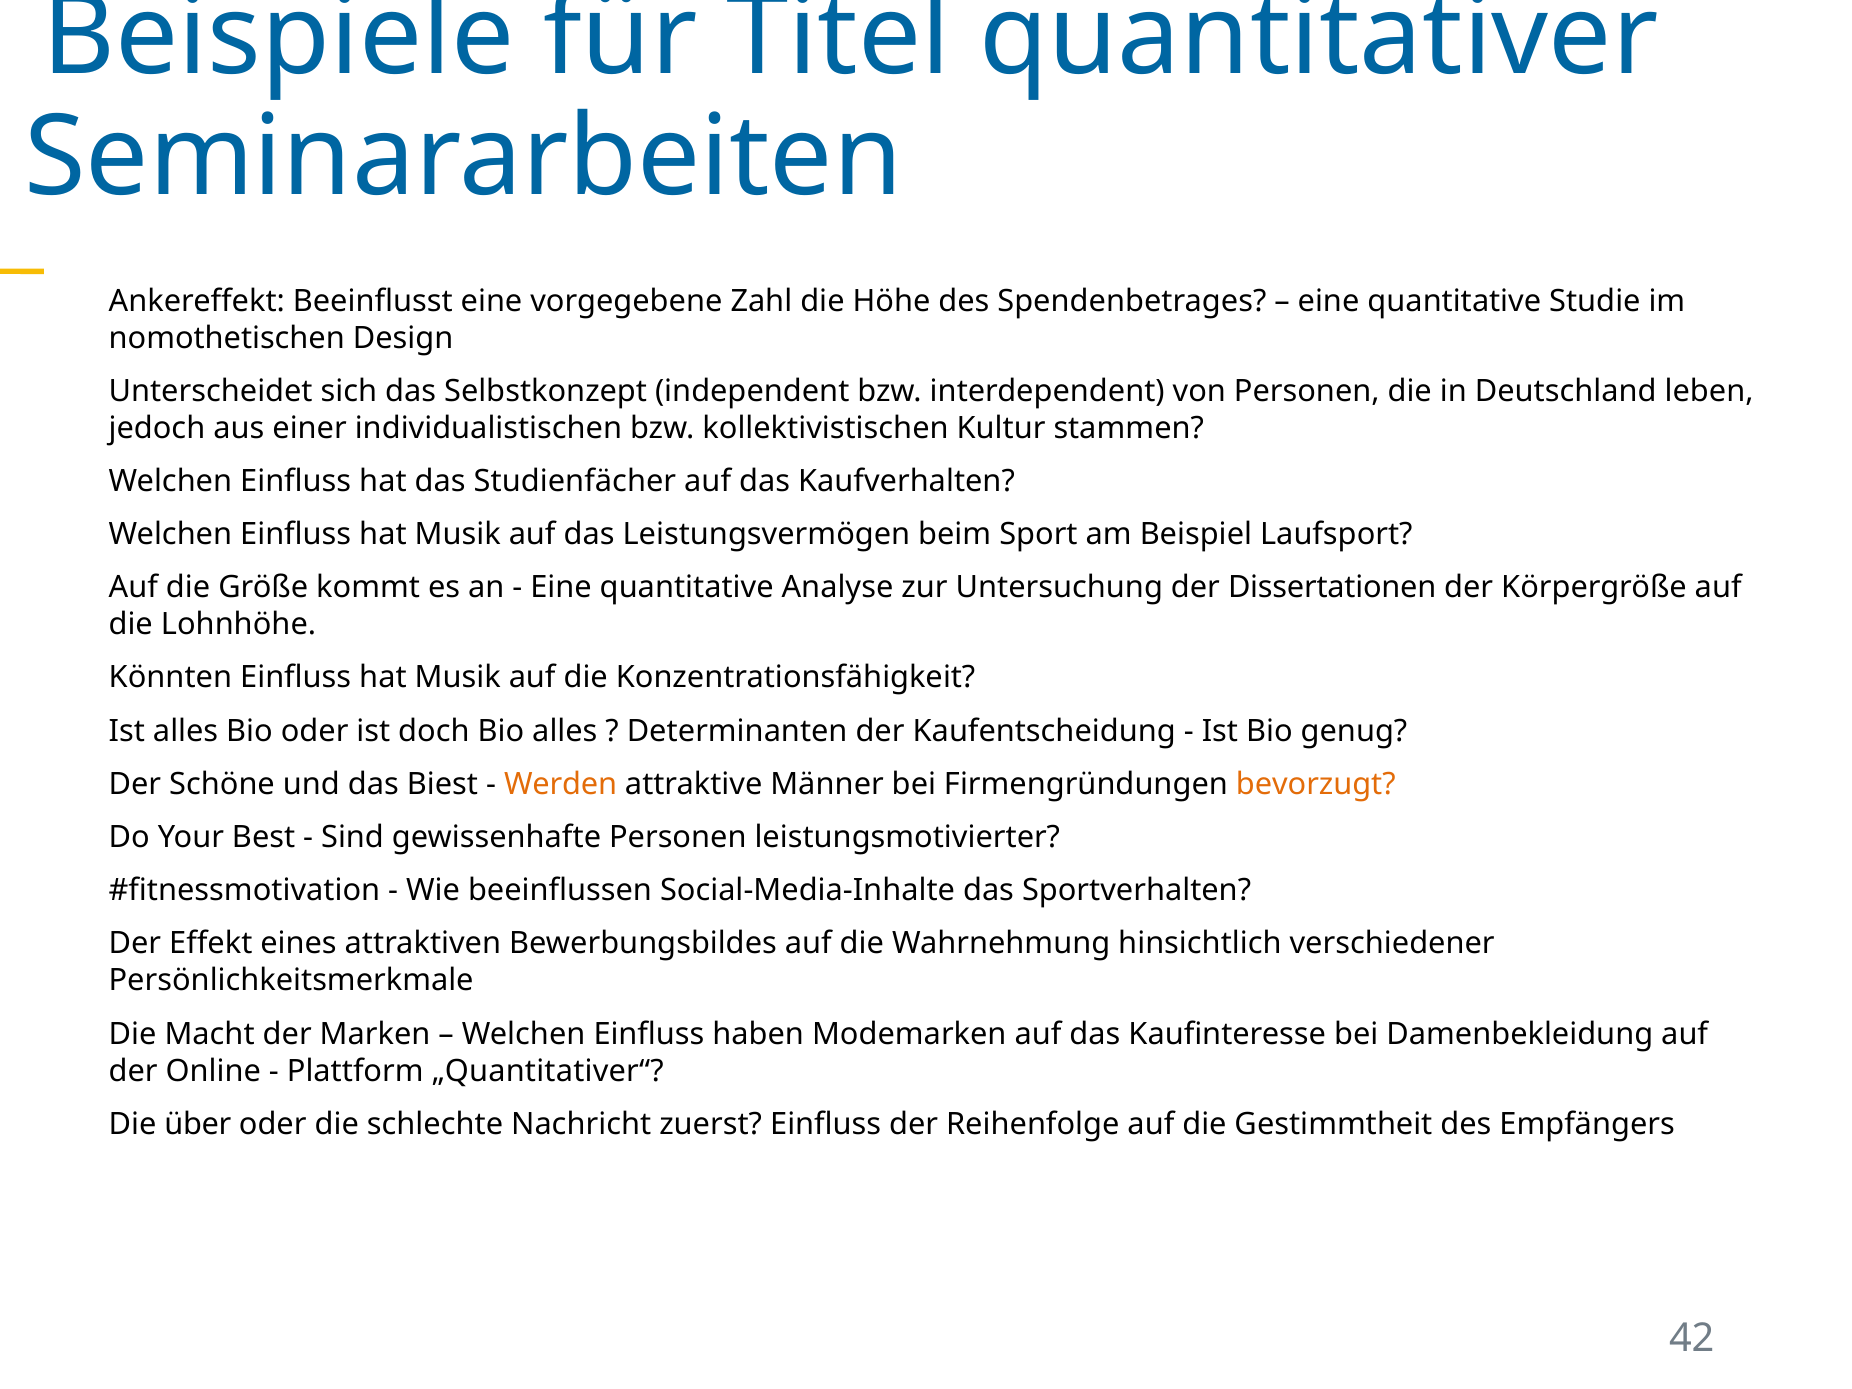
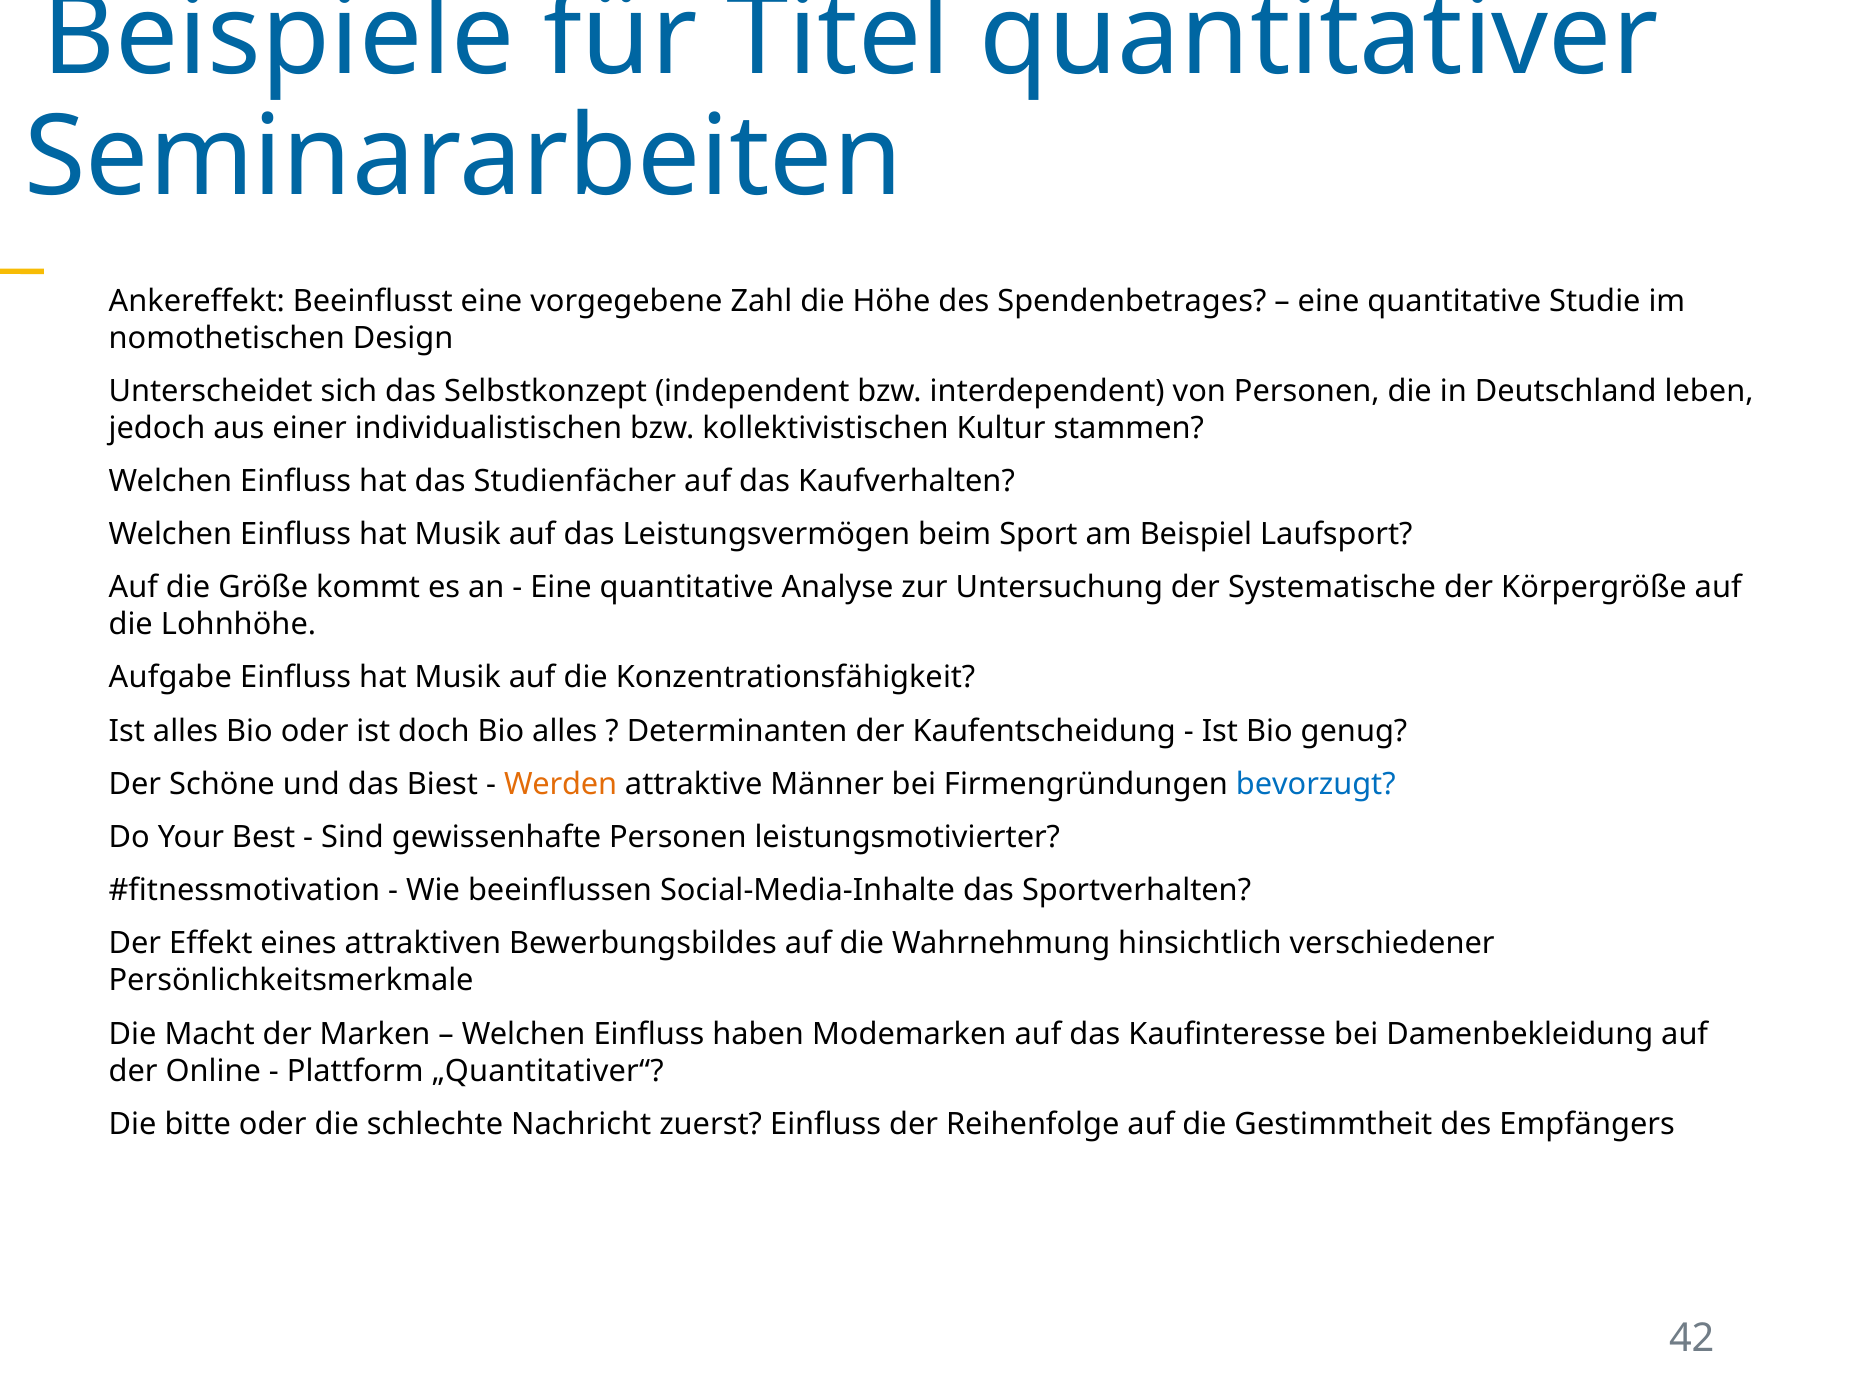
Dissertationen: Dissertationen -> Systematische (1332, 588)
Könnten: Könnten -> Aufgabe (170, 678)
bevorzugt colour: orange -> blue (1316, 784)
über: über -> bitte (198, 1124)
